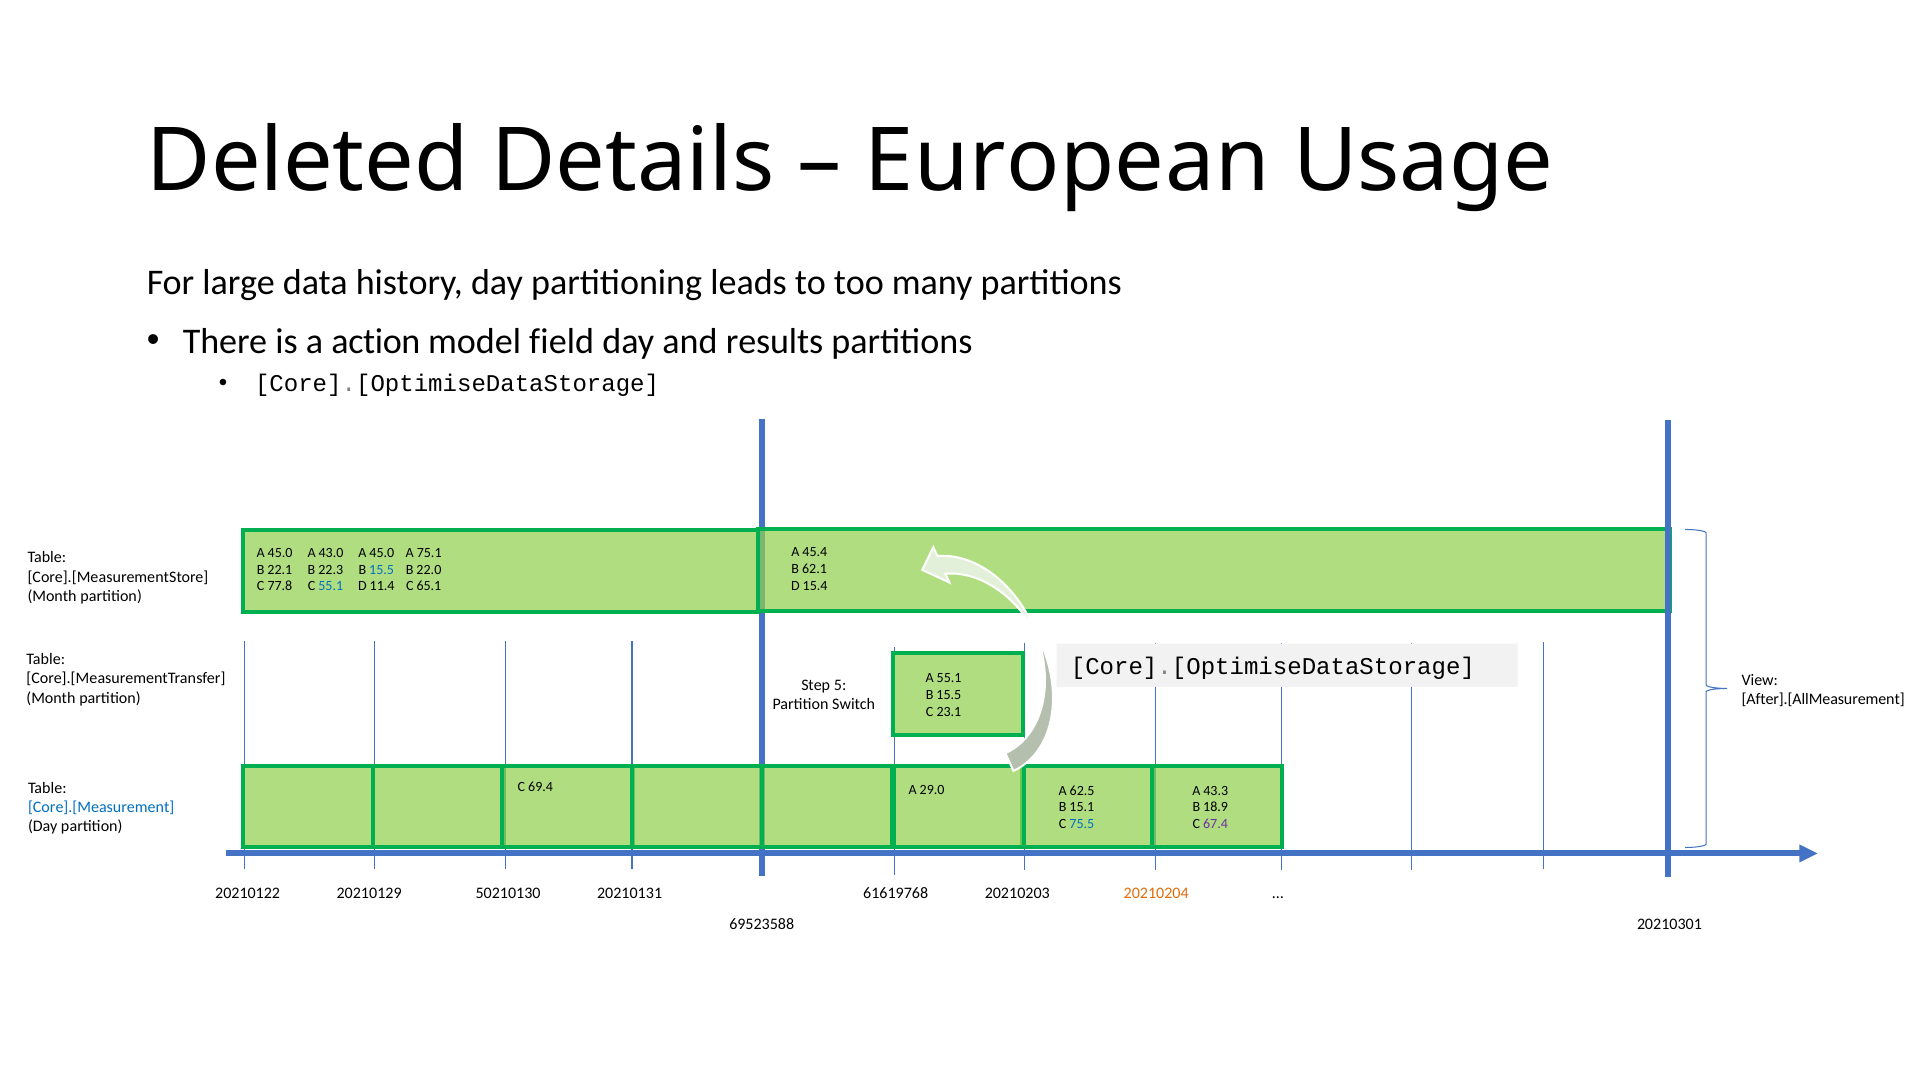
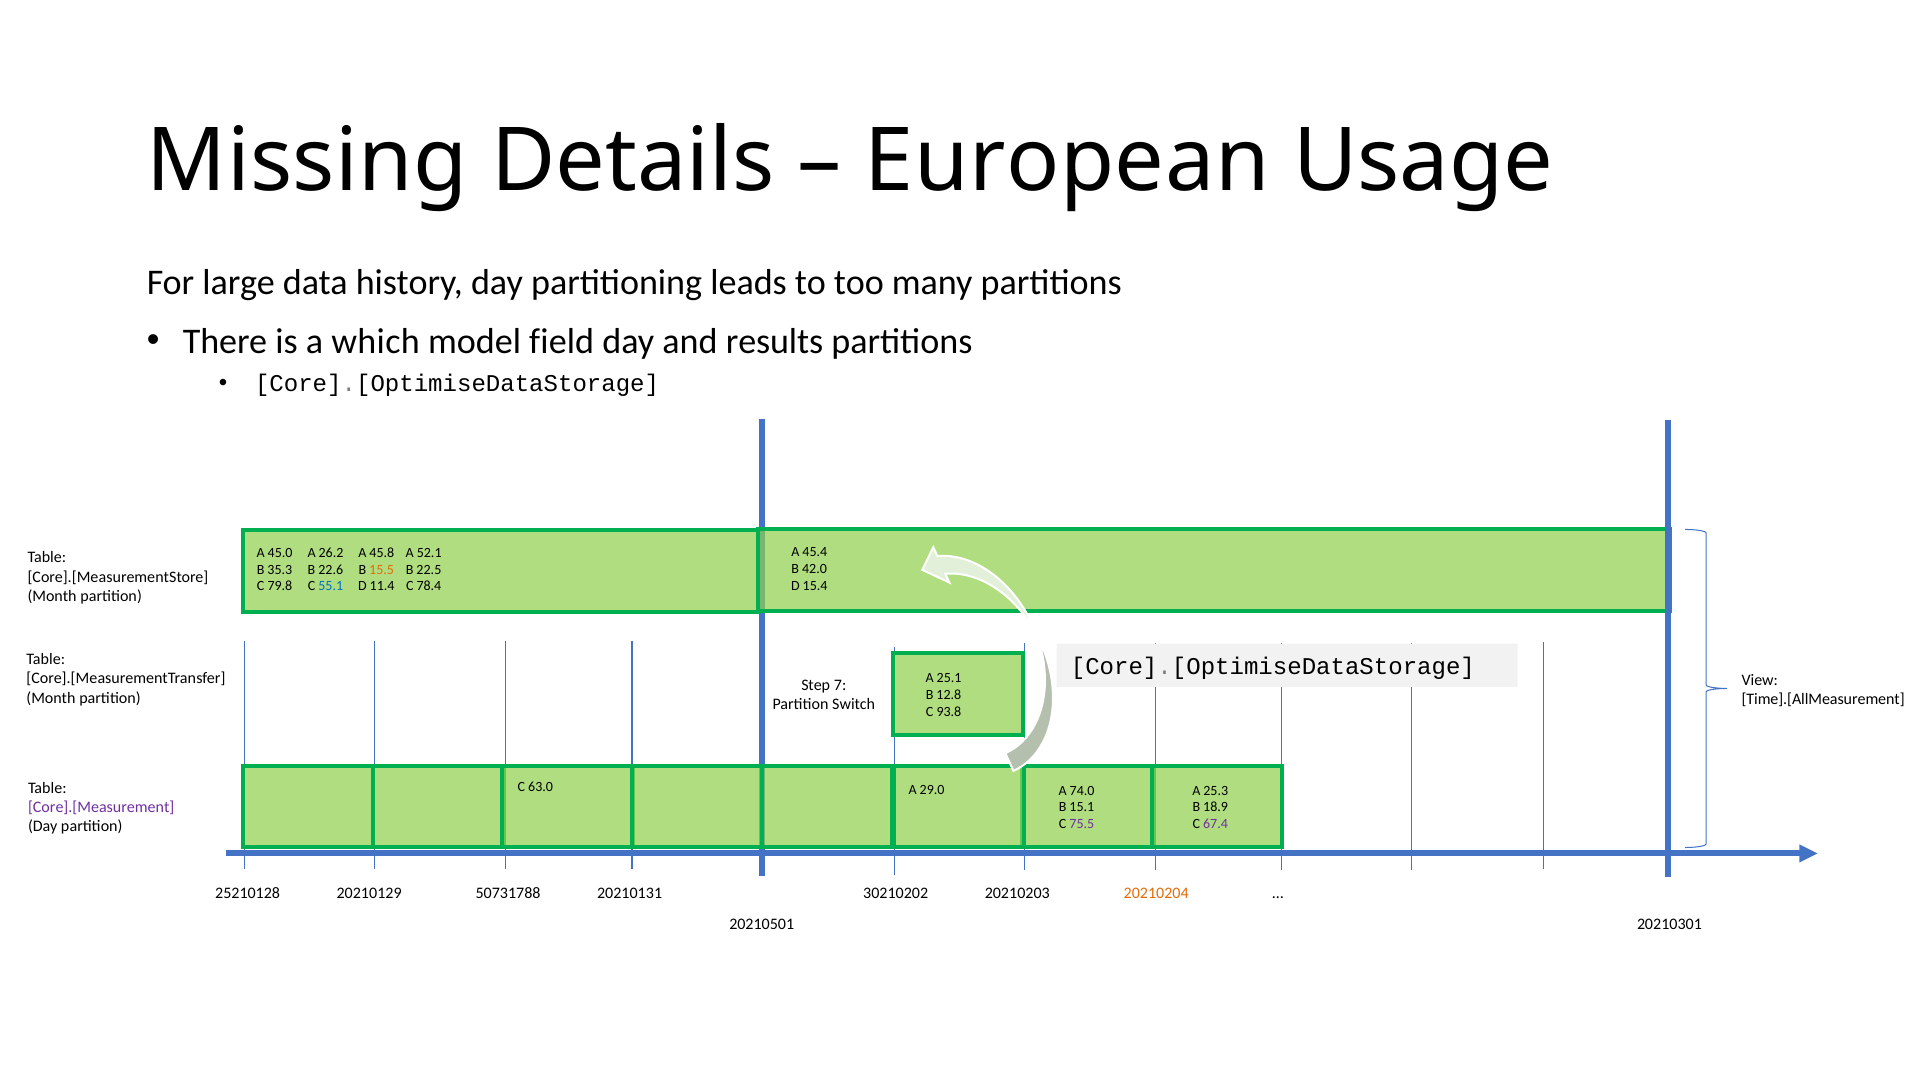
Deleted: Deleted -> Missing (307, 162)
action: action -> which (376, 341)
43.0: 43.0 -> 26.2 (331, 553)
45.0: 45.0 -> 45.8 (382, 553)
75.1: 75.1 -> 52.1 (429, 553)
62.1: 62.1 -> 42.0 (815, 569)
22.1: 22.1 -> 35.3 (280, 569)
22.3: 22.3 -> 22.6 (331, 569)
15.5 colour: blue -> orange (382, 569)
22.0: 22.0 -> 22.5 (429, 569)
77.8: 77.8 -> 79.8 (280, 586)
65.1: 65.1 -> 78.4 (429, 586)
A 55.1: 55.1 -> 25.1 (949, 678)
5: 5 -> 7 (840, 685)
15.5: 15.5 -> 12.8 (949, 695)
After].[AllMeasurement: After].[AllMeasurement -> Time].[AllMeasurement (1823, 699)
23.1: 23.1 -> 93.8 (949, 711)
69.4: 69.4 -> 63.0 (541, 787)
62.5: 62.5 -> 74.0 (1082, 790)
43.3: 43.3 -> 25.3 (1216, 790)
Core].[Measurement colour: blue -> purple (101, 807)
75.5 colour: blue -> purple (1082, 824)
20210122: 20210122 -> 25210128 (248, 893)
50210130: 50210130 -> 50731788 (508, 893)
61619768: 61619768 -> 30210202 (896, 893)
69523588: 69523588 -> 20210501 (762, 924)
